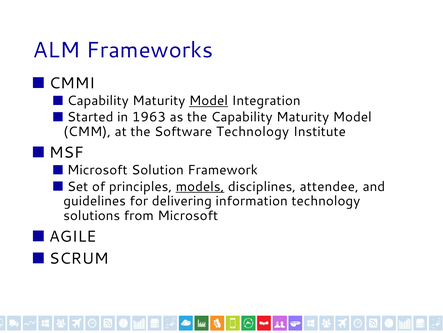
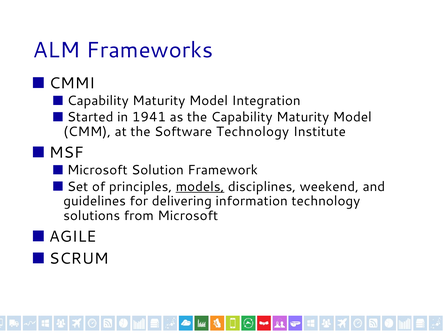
Model underline: present -> none (208, 101)
1963: 1963 -> 1941 (149, 117)
attendee: attendee -> weekend (329, 186)
